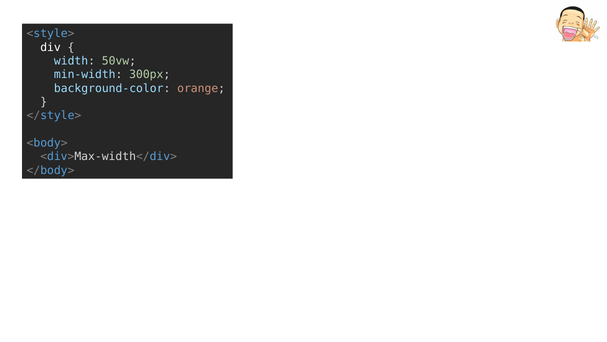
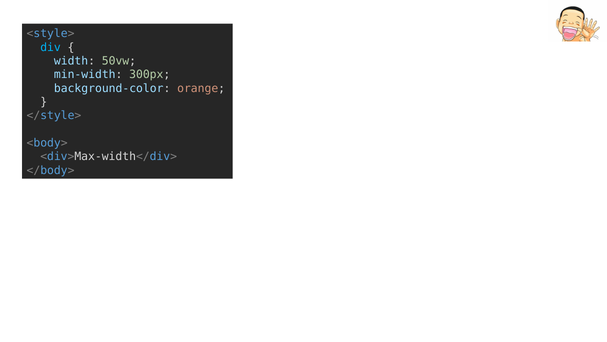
div colour: white -> light blue (51, 47)
